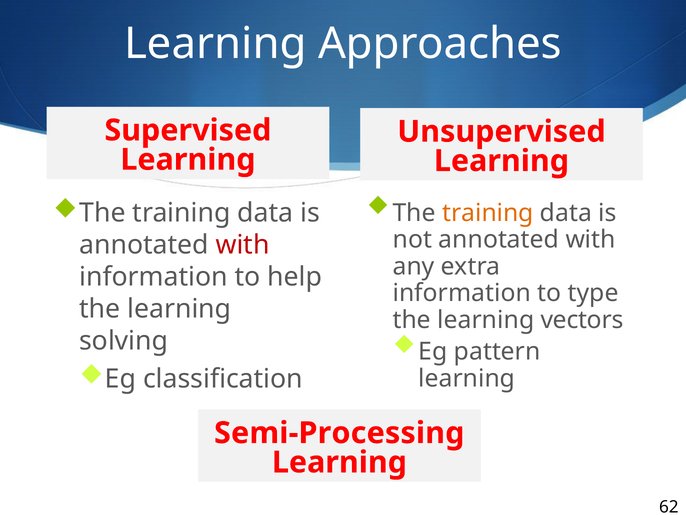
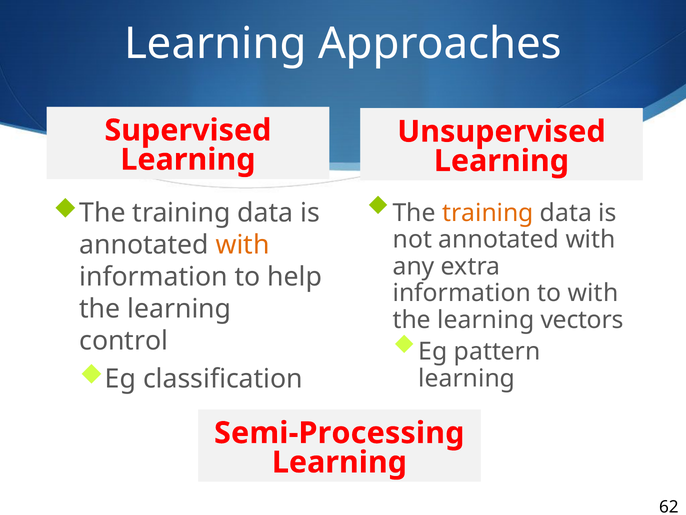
with colour: red -> orange (243, 245)
to type: type -> with (593, 293)
solving: solving -> control (124, 341)
